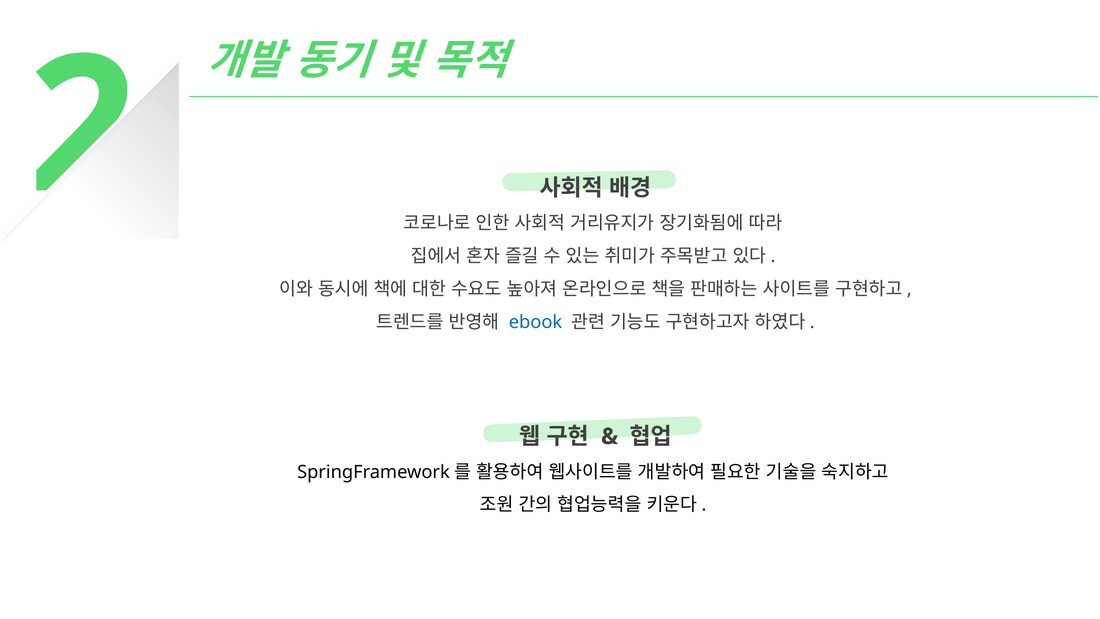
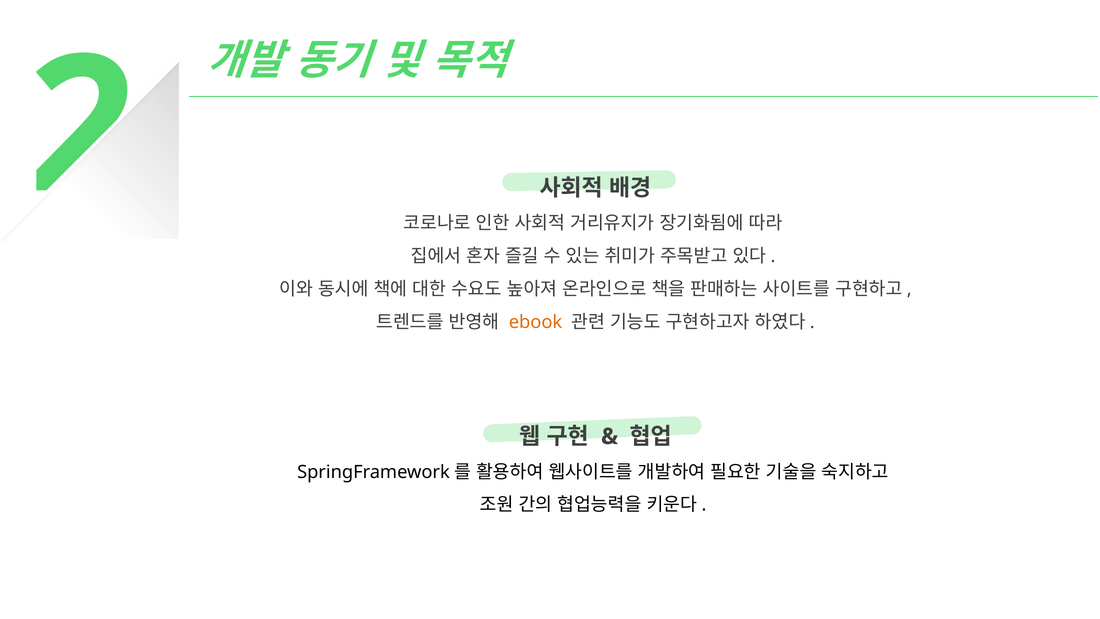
ebook colour: blue -> orange (536, 322)
